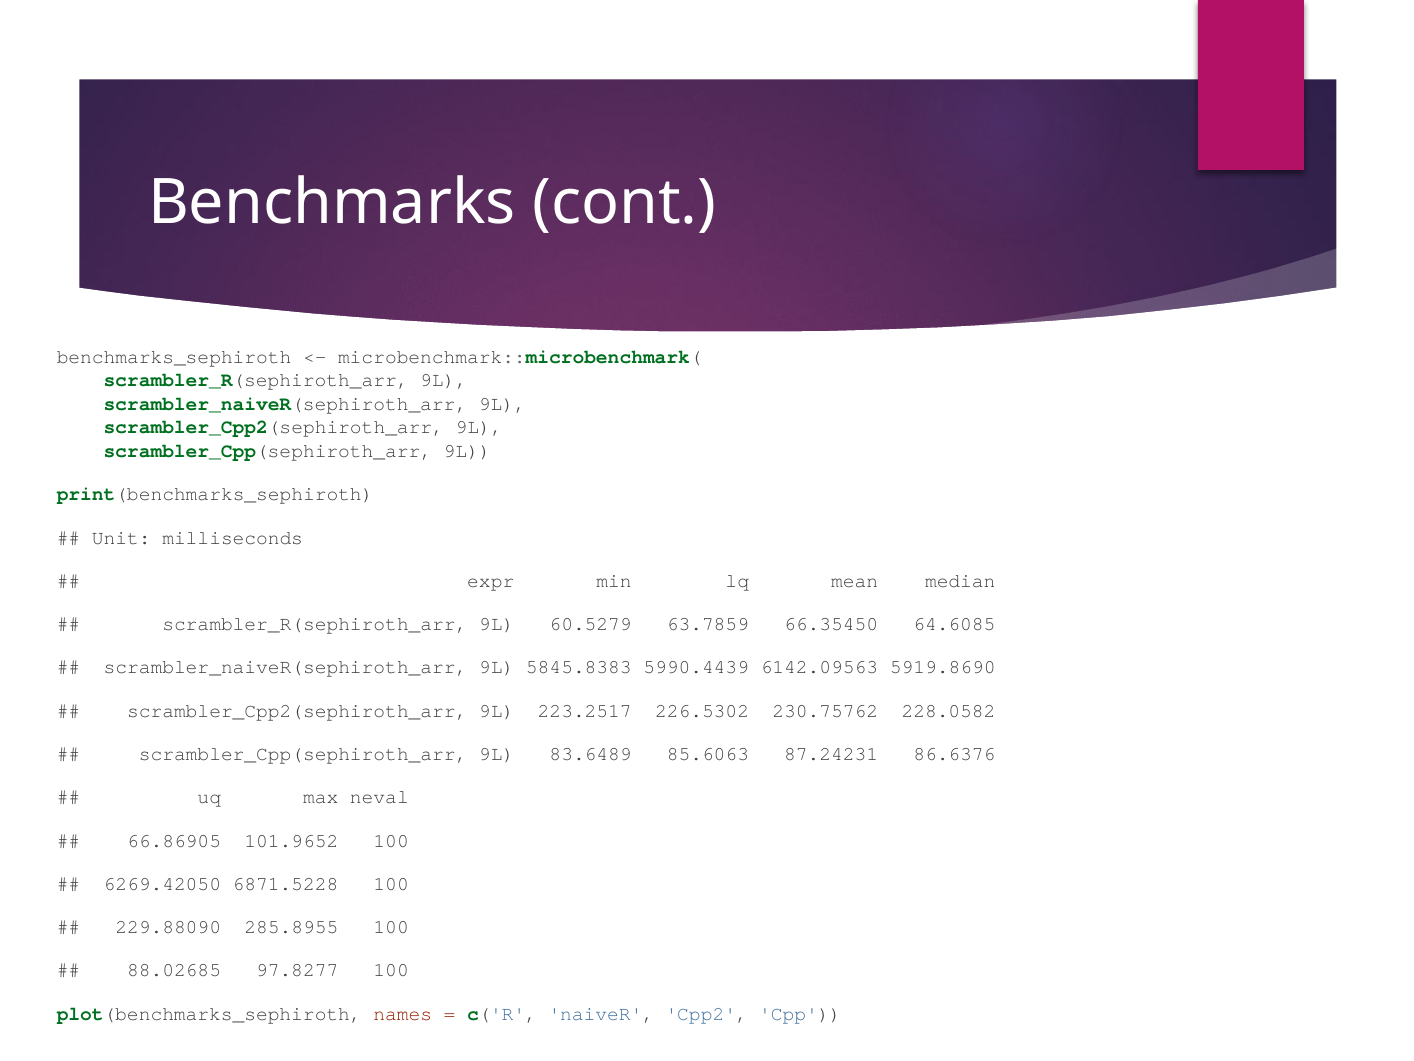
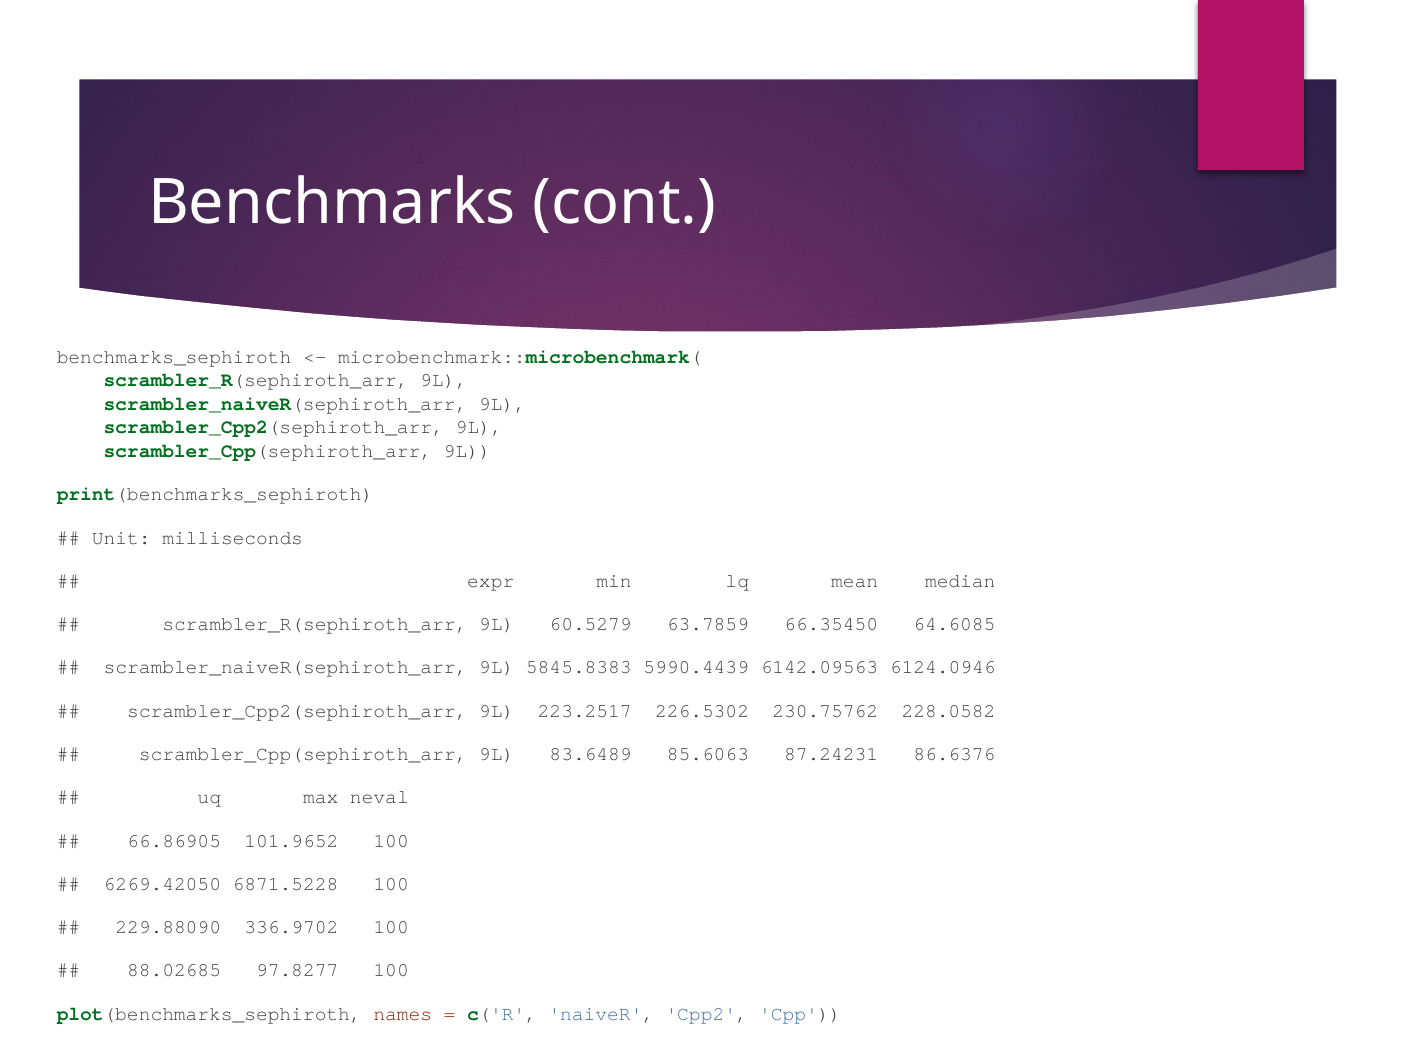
5919.8690: 5919.8690 -> 6124.0946 (943, 667)
285.8955: 285.8955 -> 336.9702 (291, 927)
